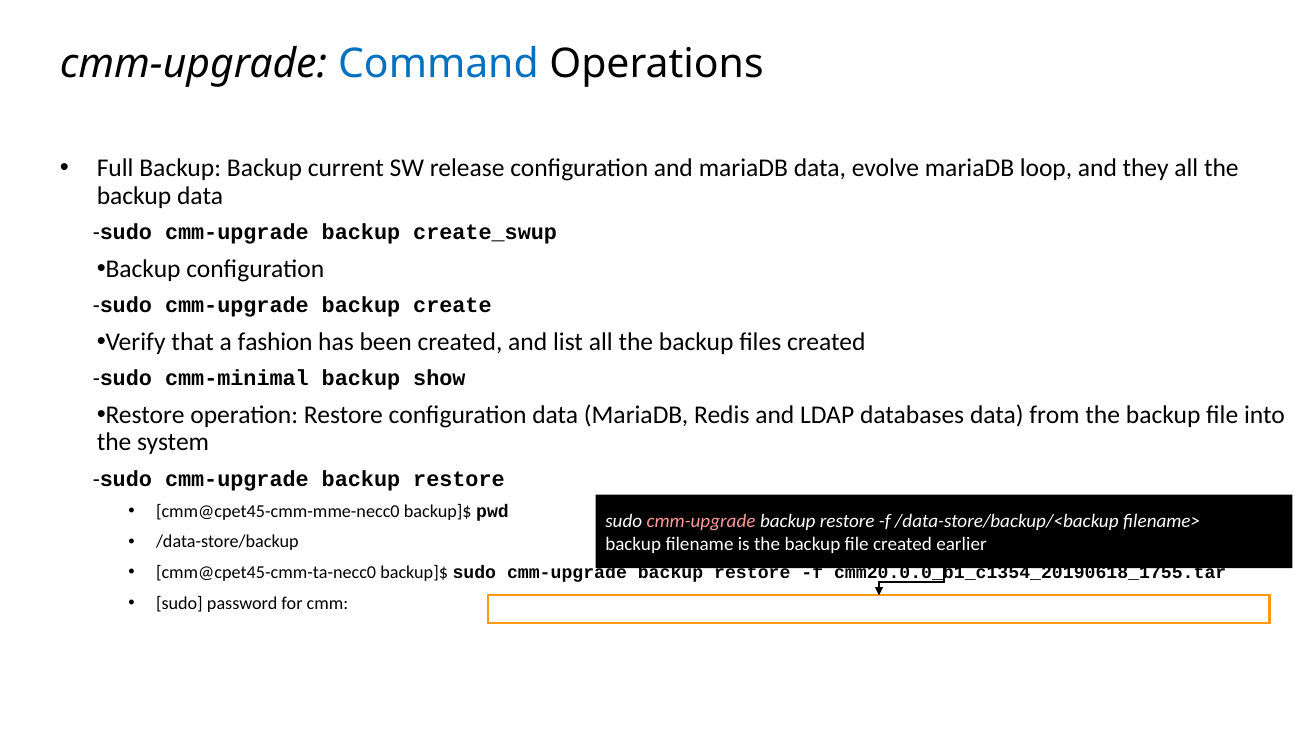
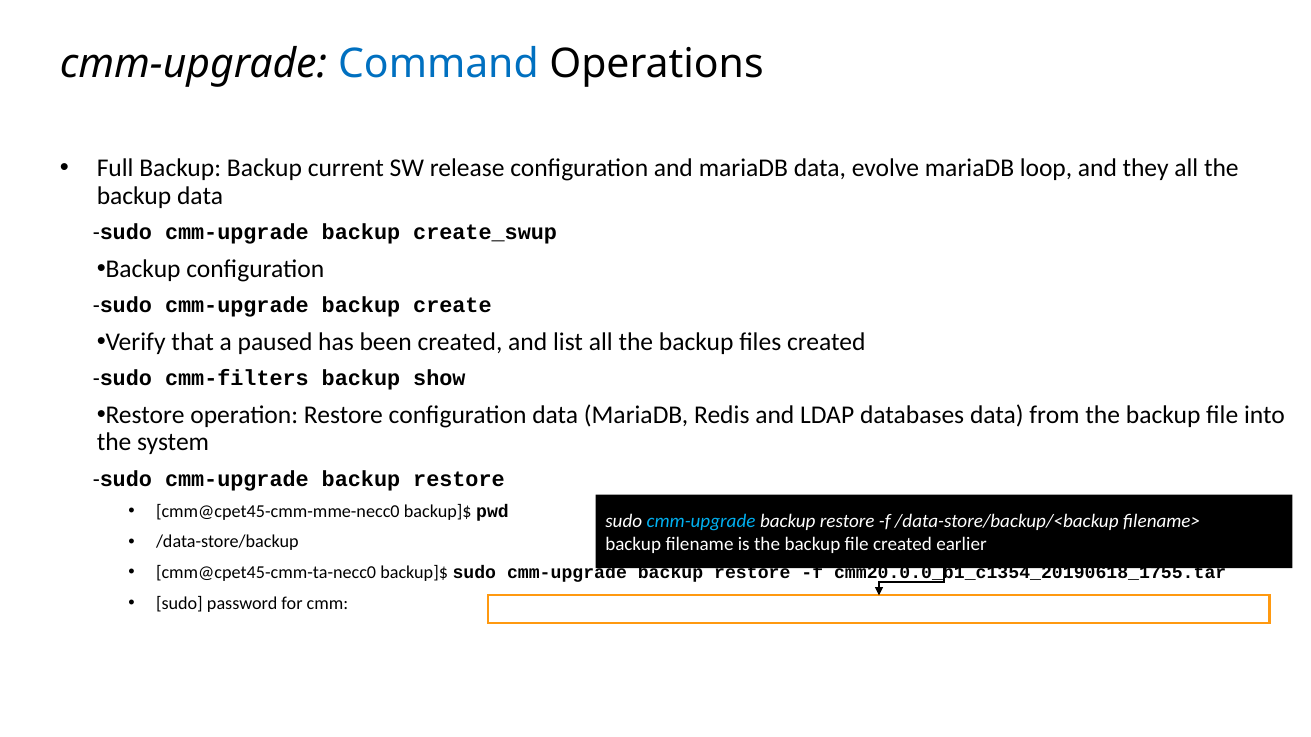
fashion: fashion -> paused (275, 342)
cmm-minimal: cmm-minimal -> cmm-filters (237, 379)
cmm-upgrade colour: pink -> light blue (701, 522)
